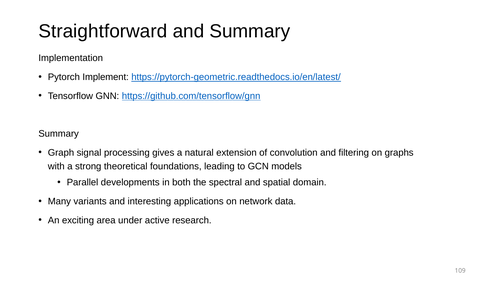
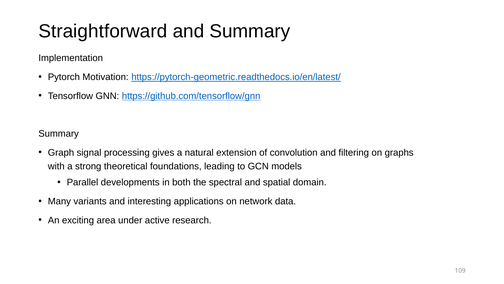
Implement: Implement -> Motivation (106, 77)
